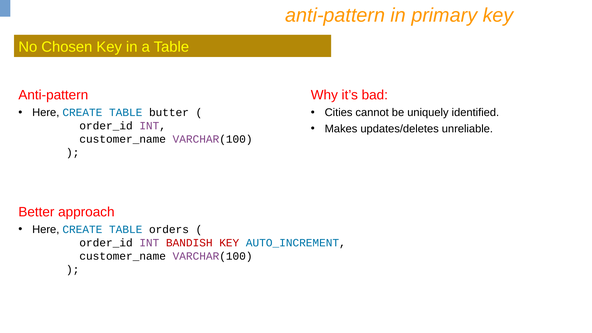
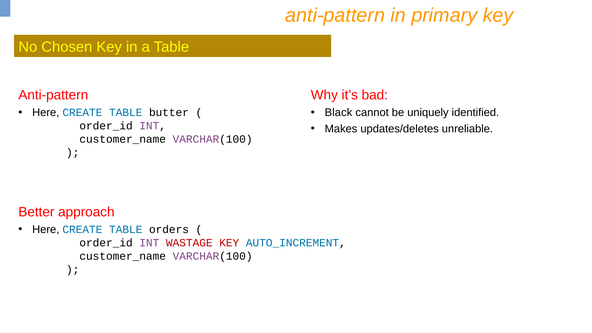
Cities: Cities -> Black (339, 113)
BANDISH: BANDISH -> WASTAGE (189, 243)
